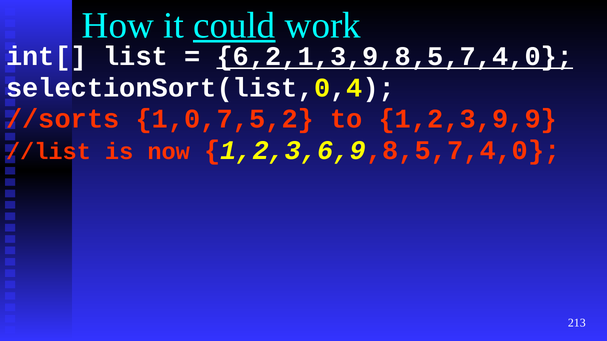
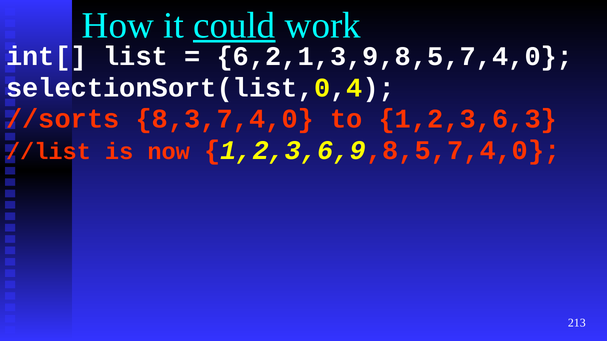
6,2,1,3,9,8,5,7,4,0 underline: present -> none (395, 57)
1,0,7,5,2: 1,0,7,5,2 -> 8,3,7,4,0 (225, 119)
1,2,3,9,9: 1,2,3,9,9 -> 1,2,3,6,3 (468, 119)
